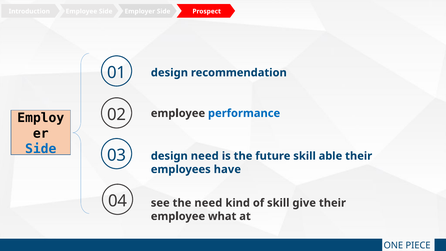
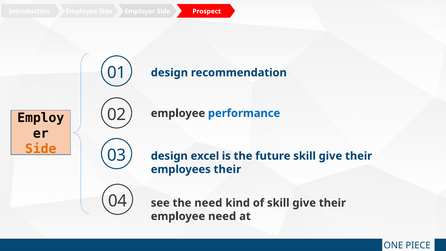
Side colour: blue -> orange (41, 149)
design need: need -> excel (205, 156)
future skill able: able -> give (330, 156)
employees have: have -> their (227, 169)
employee what: what -> need (222, 216)
